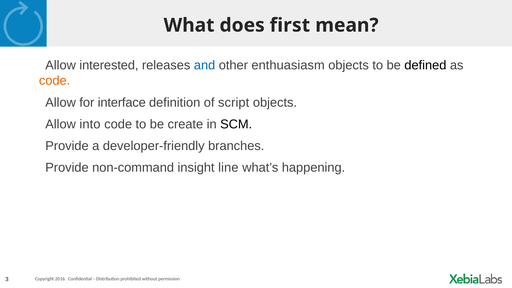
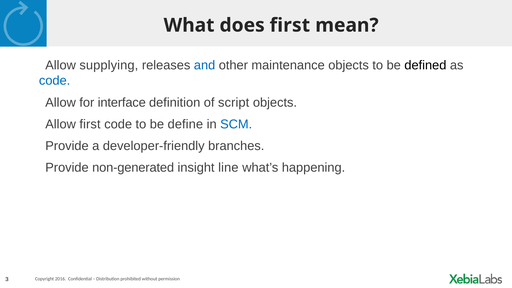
interested: interested -> supplying (109, 65)
enthuasiasm: enthuasiasm -> maintenance (288, 65)
code colour: orange -> blue (55, 81)
into: into -> first (90, 124)
create: create -> define (185, 124)
SCM colour: black -> blue (236, 124)
non-command: non-command -> non-generated (133, 168)
